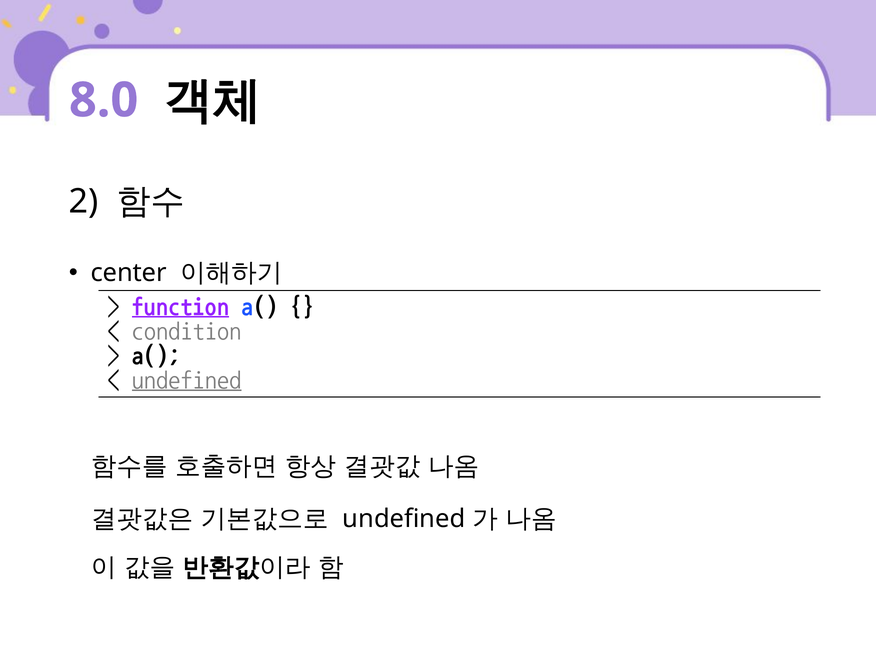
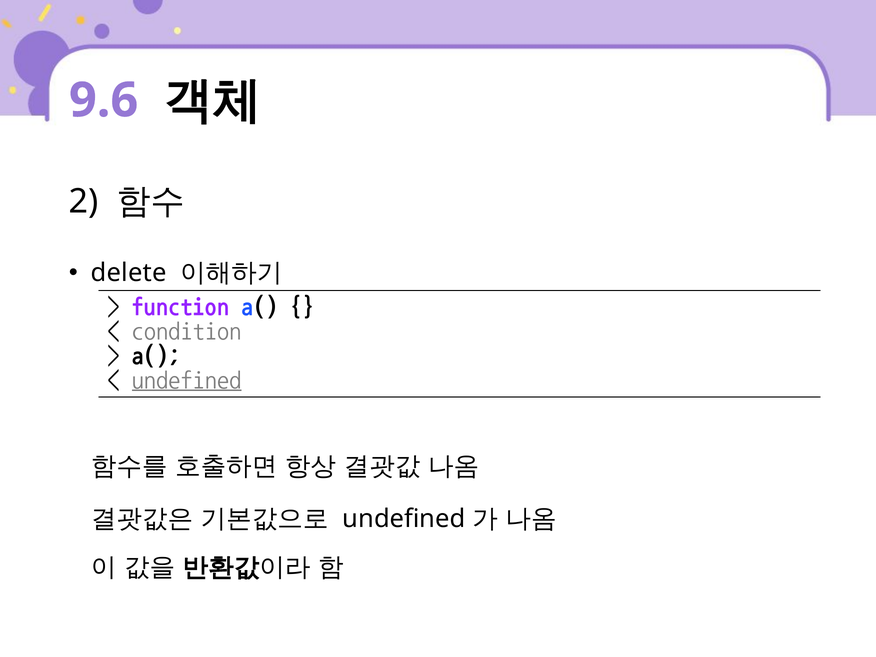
8.0: 8.0 -> 9.6 (104, 100)
center: center -> delete (129, 273)
function underline: present -> none (181, 306)
